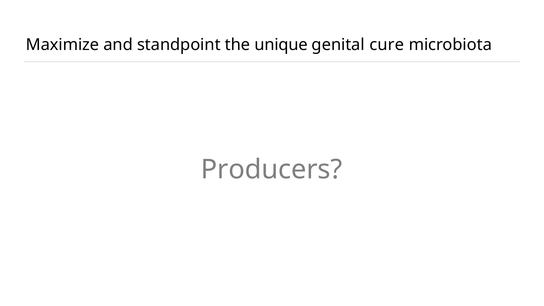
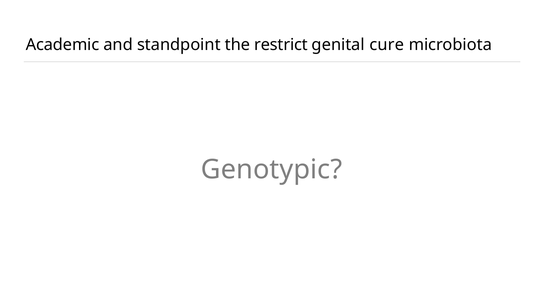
Maximize: Maximize -> Academic (63, 45)
unique: unique -> restrict (281, 45)
Producers: Producers -> Genotypic (272, 169)
